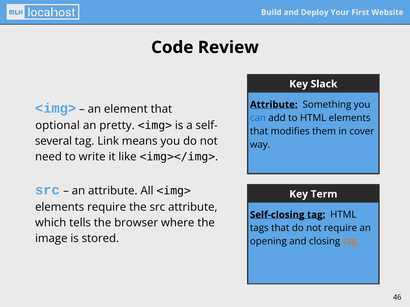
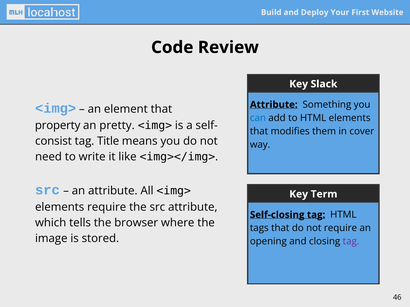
optional: optional -> property (58, 126)
several: several -> consist (53, 141)
Link: Link -> Title (108, 141)
tag colour: orange -> purple (351, 242)
